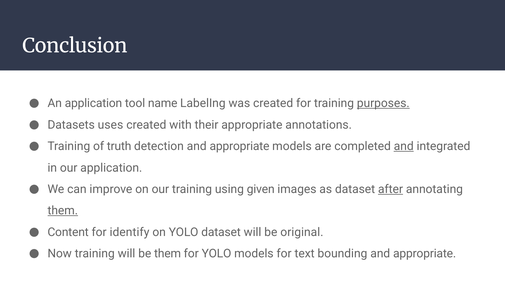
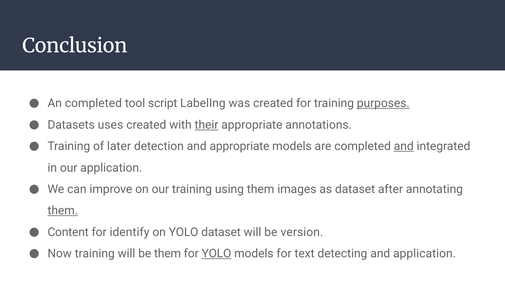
An application: application -> completed (93, 103)
name: name -> script (163, 103)
their underline: none -> present (206, 125)
truth: truth -> later (119, 146)
using given: given -> them (261, 189)
after underline: present -> none (391, 189)
original: original -> version (302, 232)
YOLO underline: none -> present (216, 254)
bounding: bounding -> detecting (342, 254)
appropriate: appropriate -> application (424, 254)
